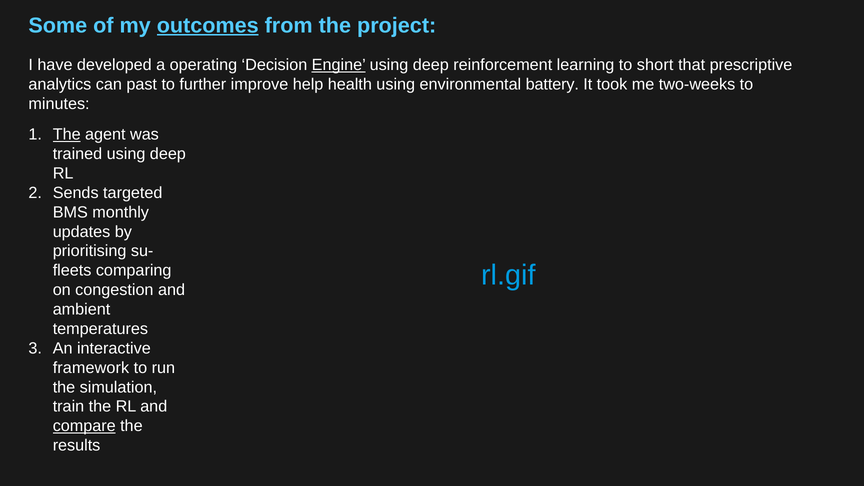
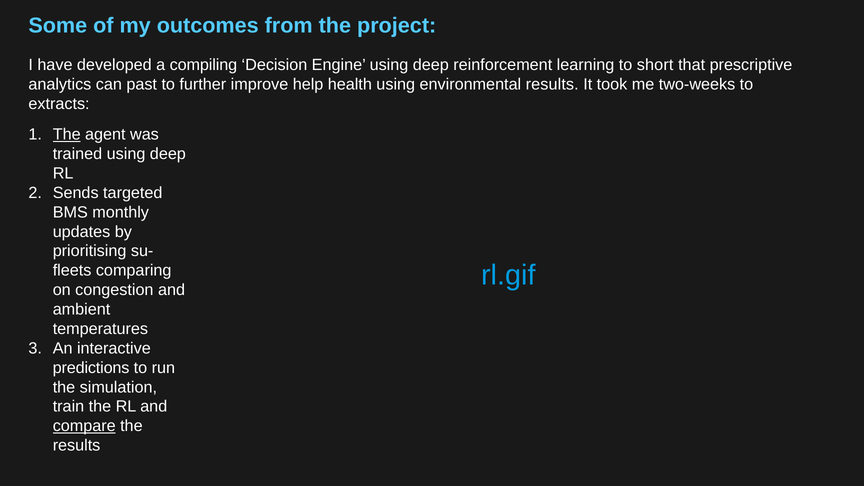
outcomes underline: present -> none (208, 25)
operating: operating -> compiling (203, 65)
Engine underline: present -> none (339, 65)
environmental battery: battery -> results (552, 84)
minutes: minutes -> extracts (59, 104)
framework: framework -> predictions (91, 368)
